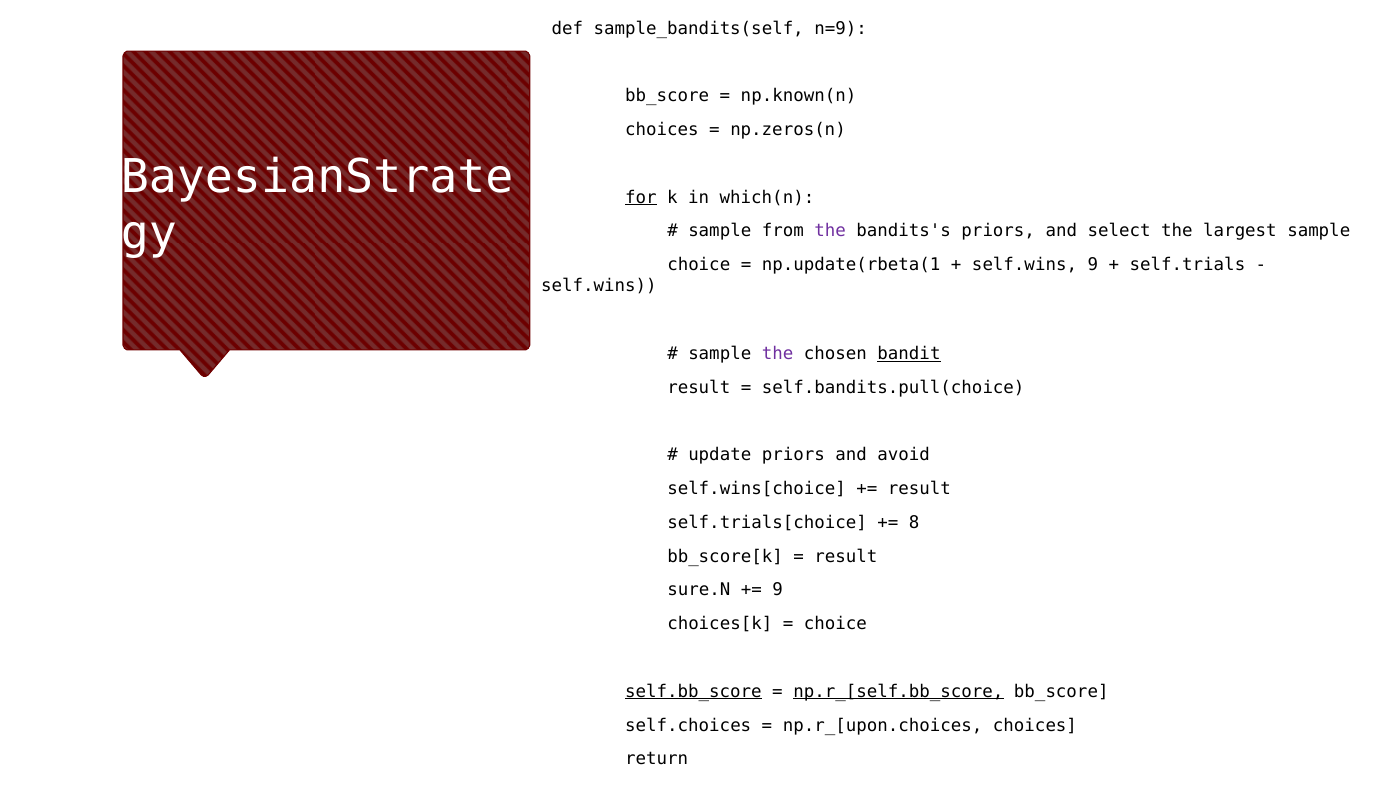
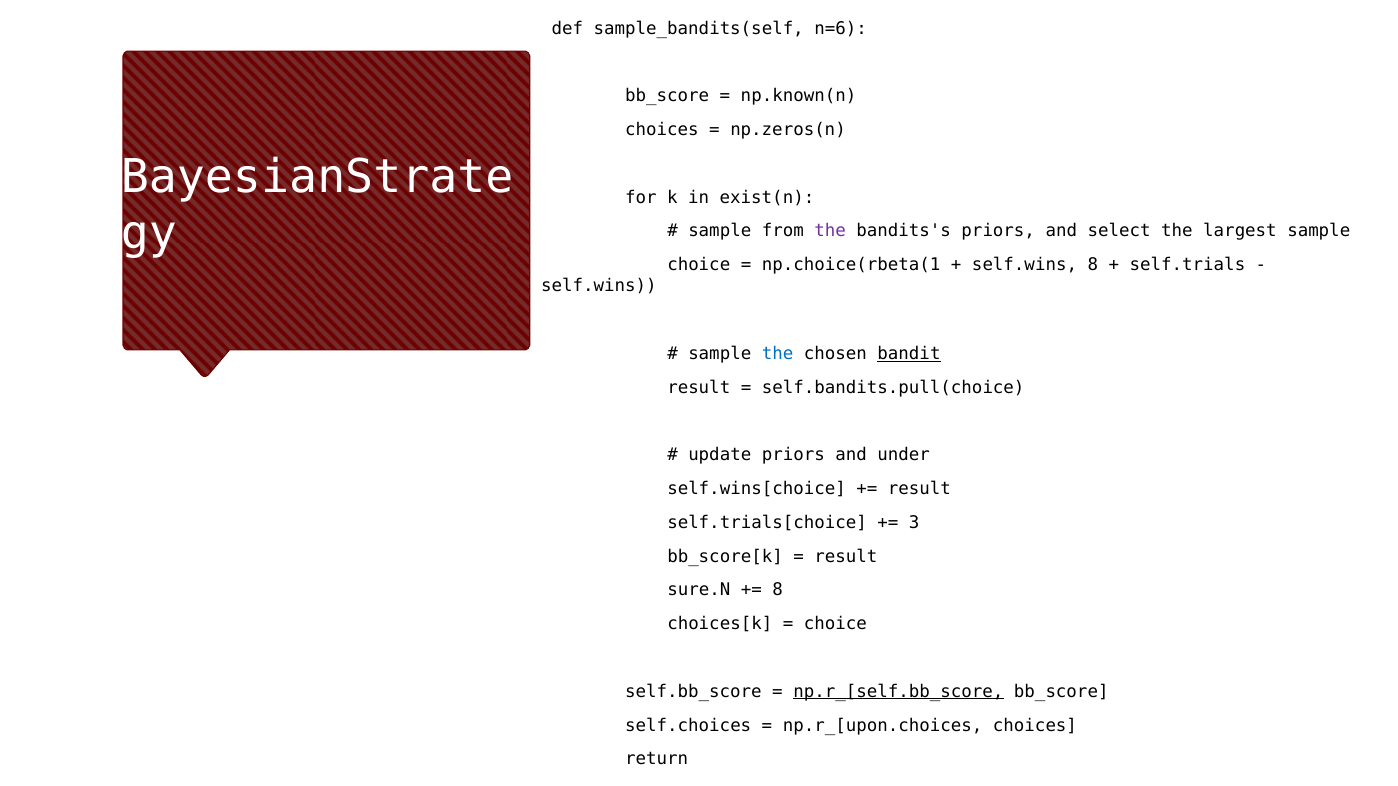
n=9: n=9 -> n=6 (841, 28)
for underline: present -> none (641, 197)
which(n: which(n -> exist(n (767, 197)
np.update(rbeta(1: np.update(rbeta(1 -> np.choice(rbeta(1 (851, 265)
self.wins 9: 9 -> 8 (1093, 265)
the colour: purple -> blue (778, 354)
avoid: avoid -> under (904, 455)
8: 8 -> 3 (914, 523)
9: 9 -> 8 (778, 590)
self.bb_score underline: present -> none (693, 692)
